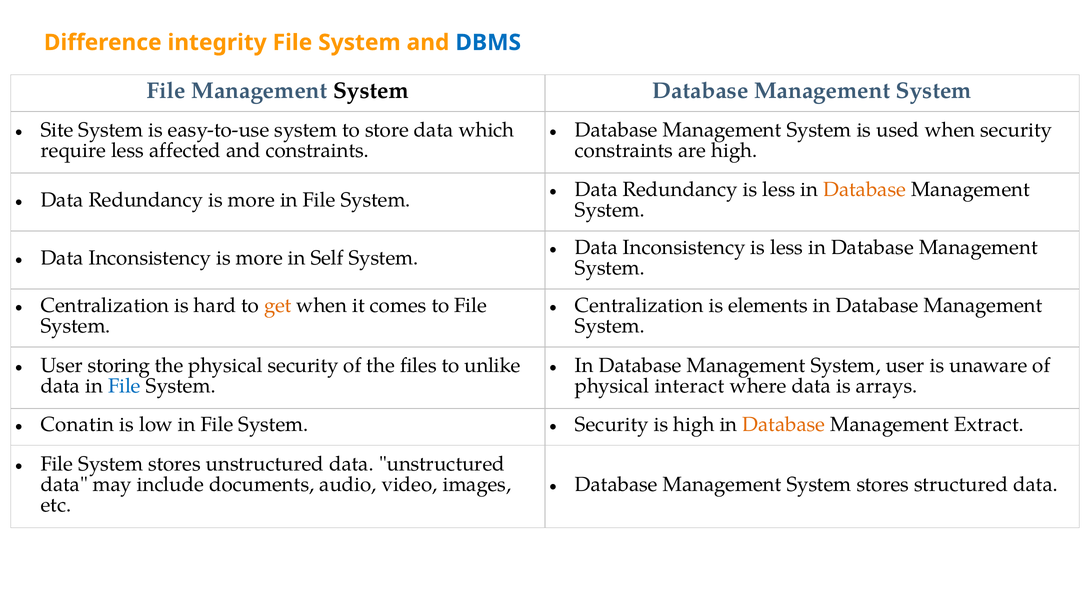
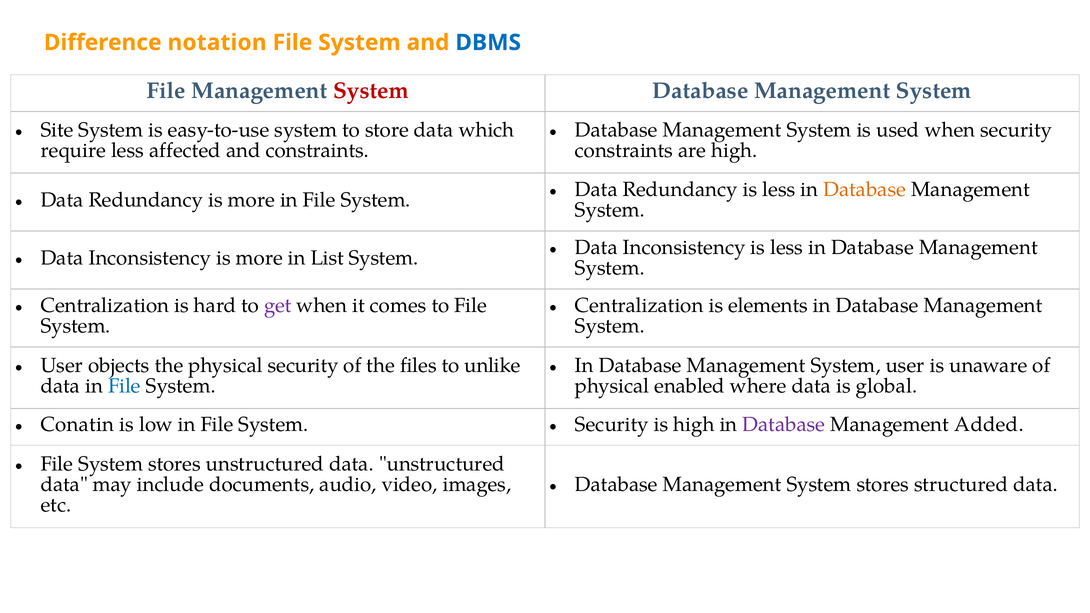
integrity: integrity -> notation (217, 43)
System colour: black -> red (371, 91)
Self: Self -> List (327, 258)
get colour: orange -> purple (278, 306)
storing: storing -> objects (119, 365)
interact: interact -> enabled (690, 386)
arrays: arrays -> global (887, 386)
Database colour: orange -> purple (784, 425)
Extract: Extract -> Added (989, 425)
